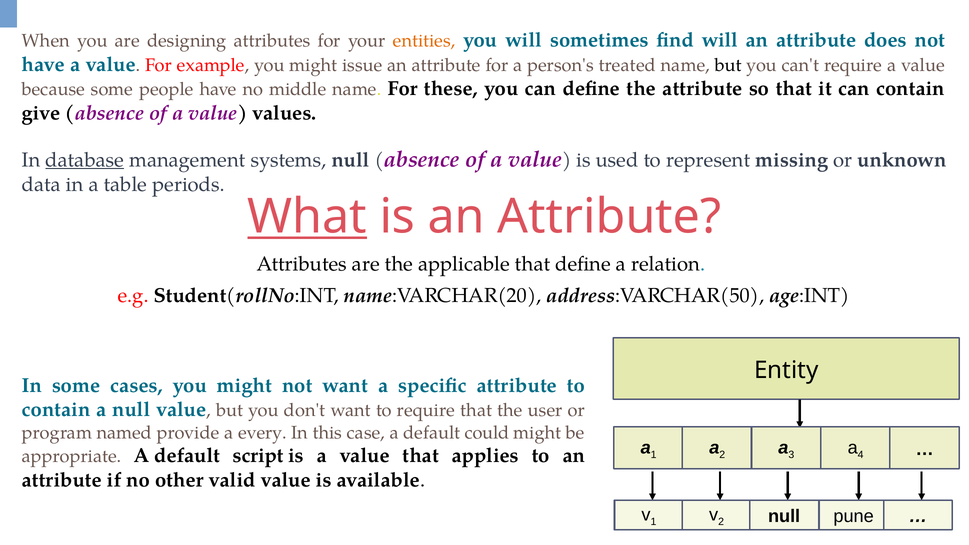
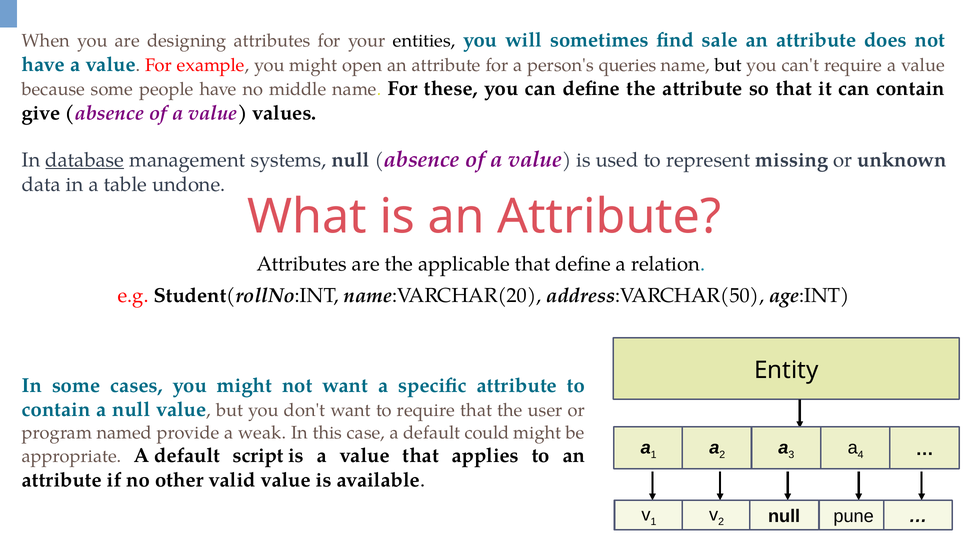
entities colour: orange -> black (424, 41)
find will: will -> sale (720, 40)
issue: issue -> open (362, 65)
treated: treated -> queries (627, 65)
periods: periods -> undone (189, 185)
What underline: present -> none (307, 217)
every: every -> weak (262, 433)
